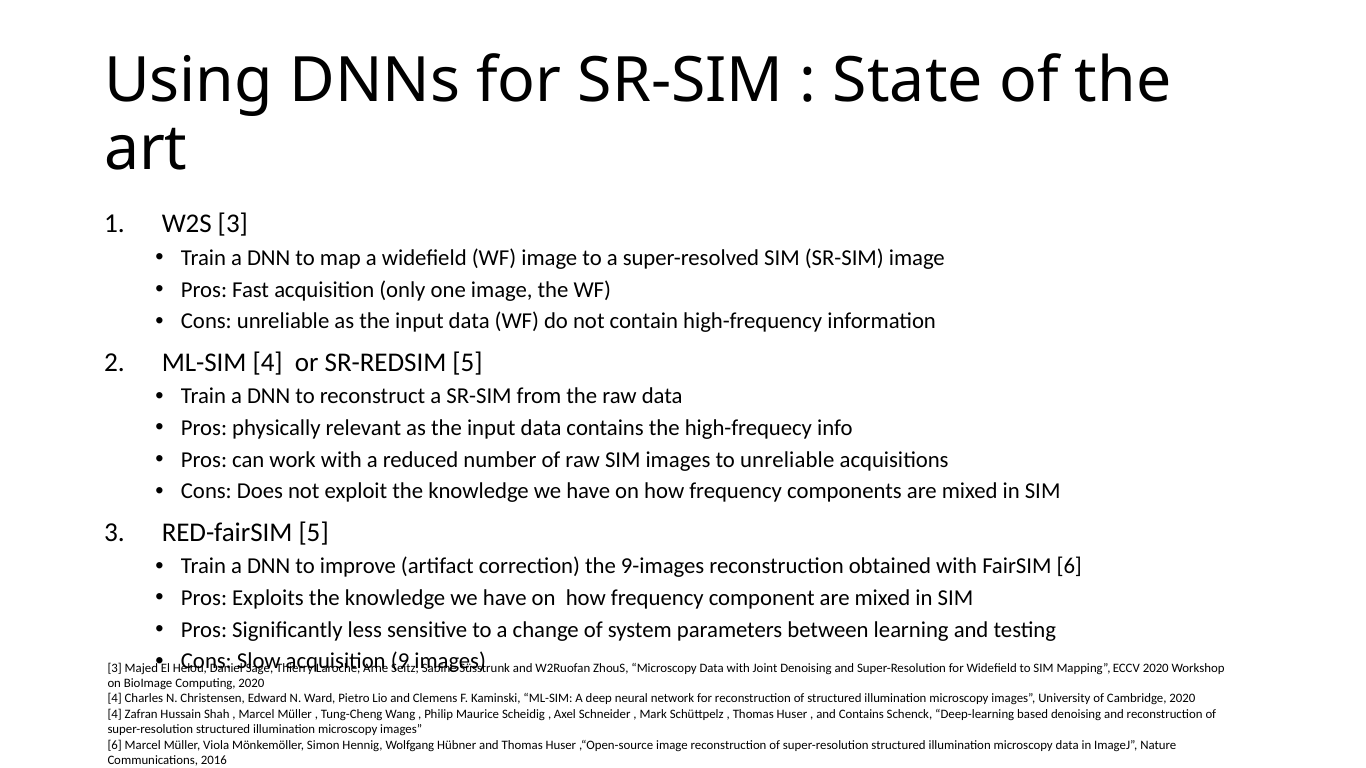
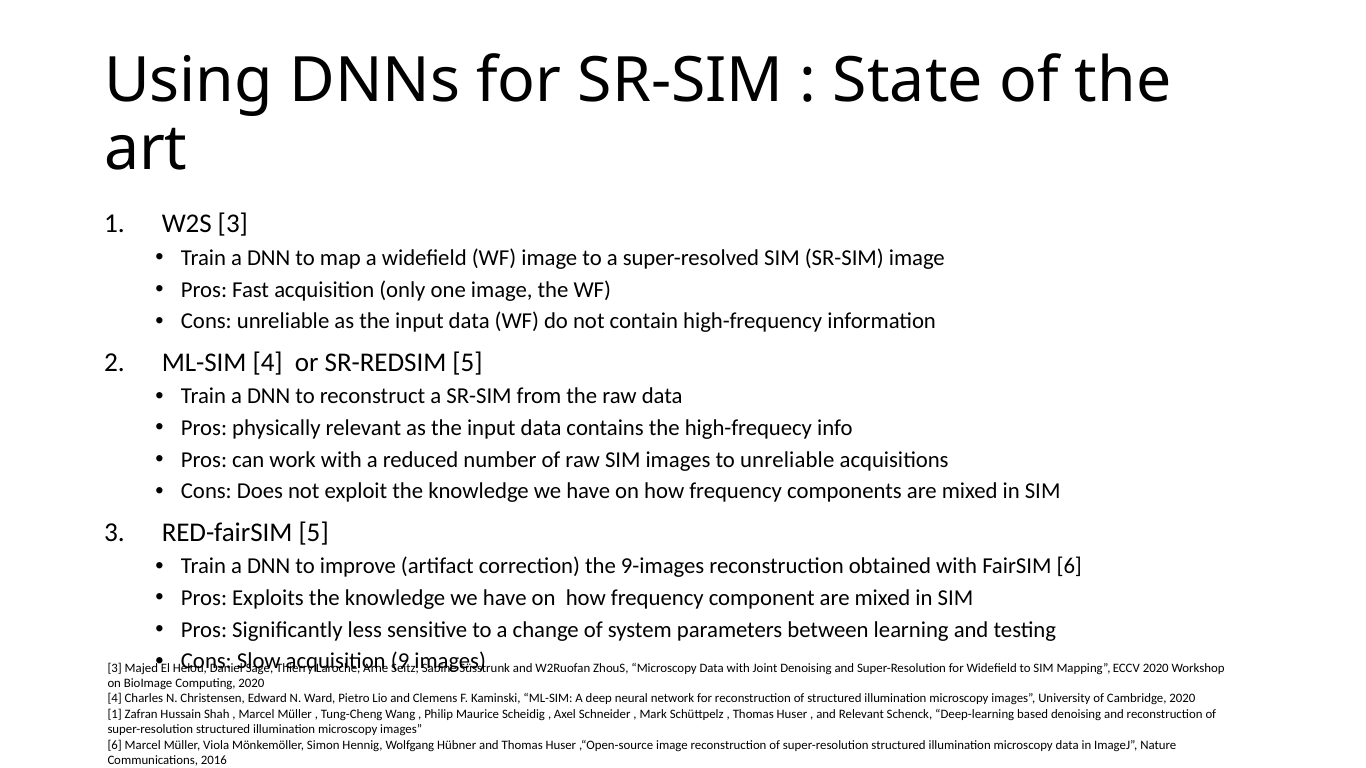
4: 4 -> 1 (115, 714)
and Contains: Contains -> Relevant (861, 714)
